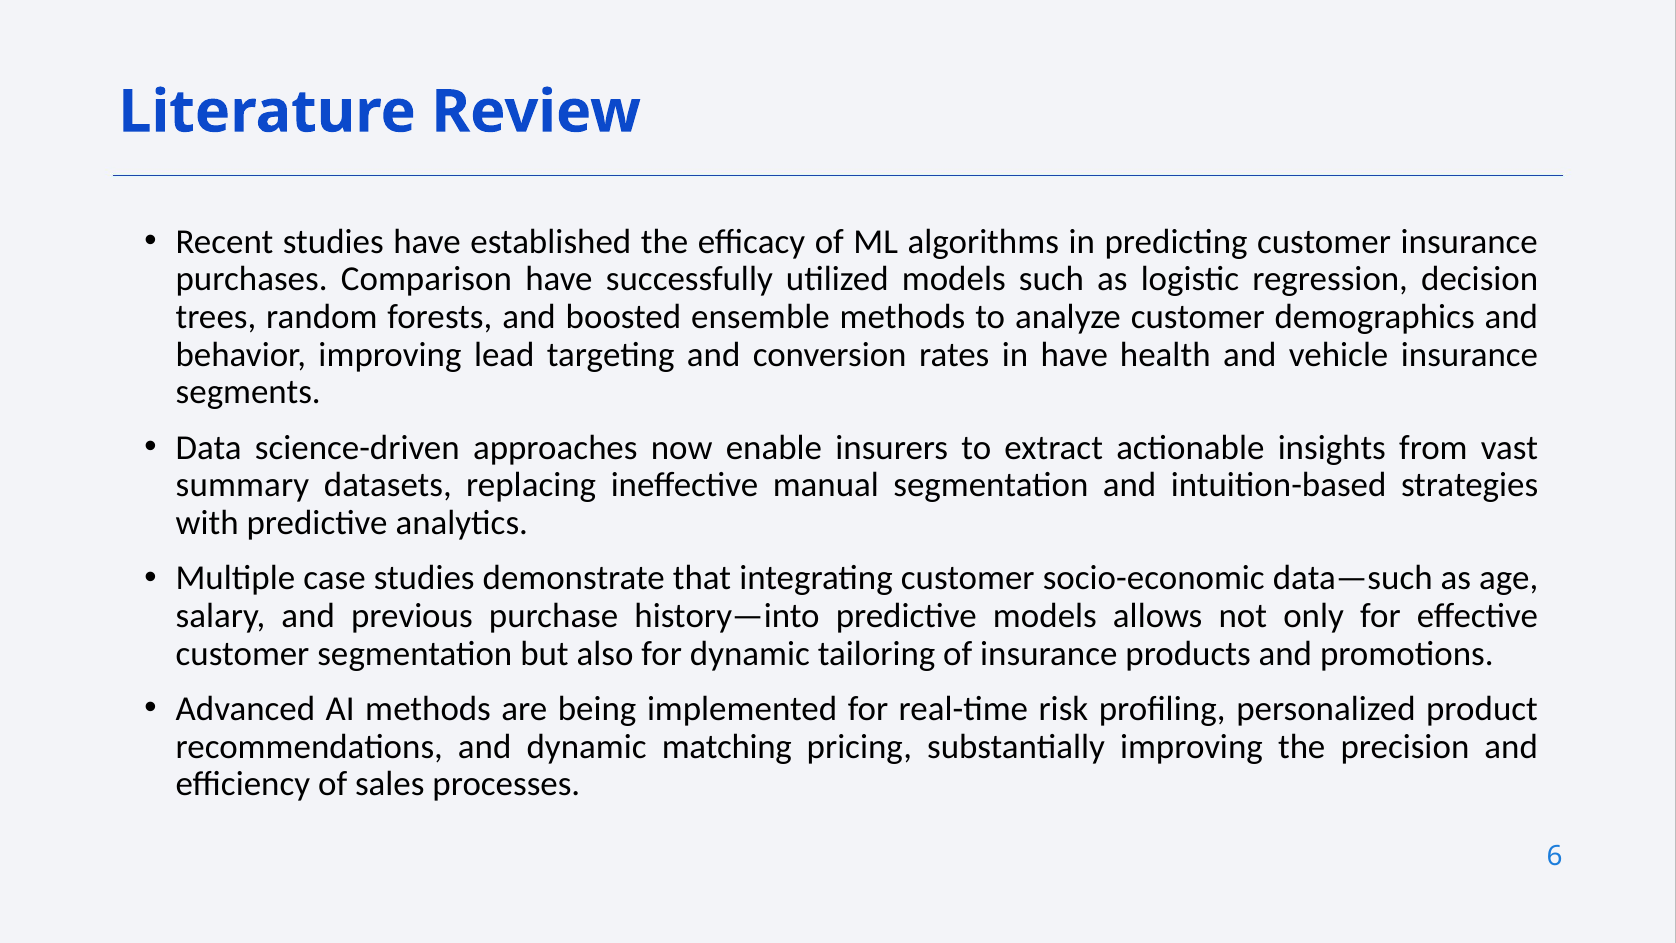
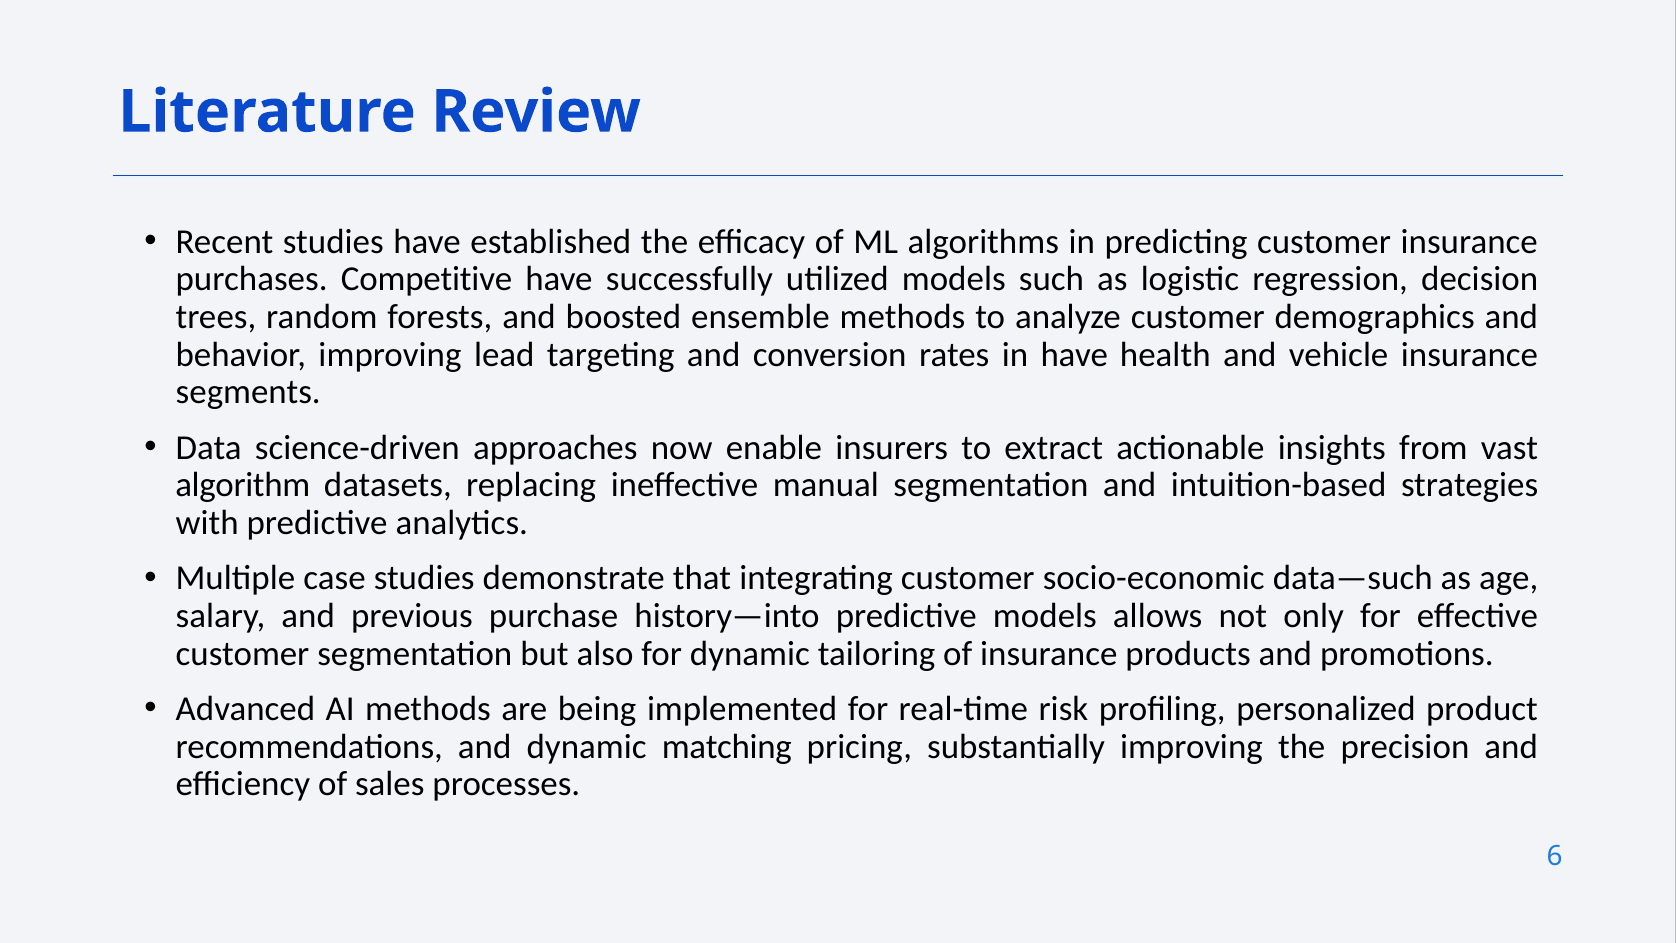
Comparison: Comparison -> Competitive (427, 279)
summary: summary -> algorithm (243, 485)
